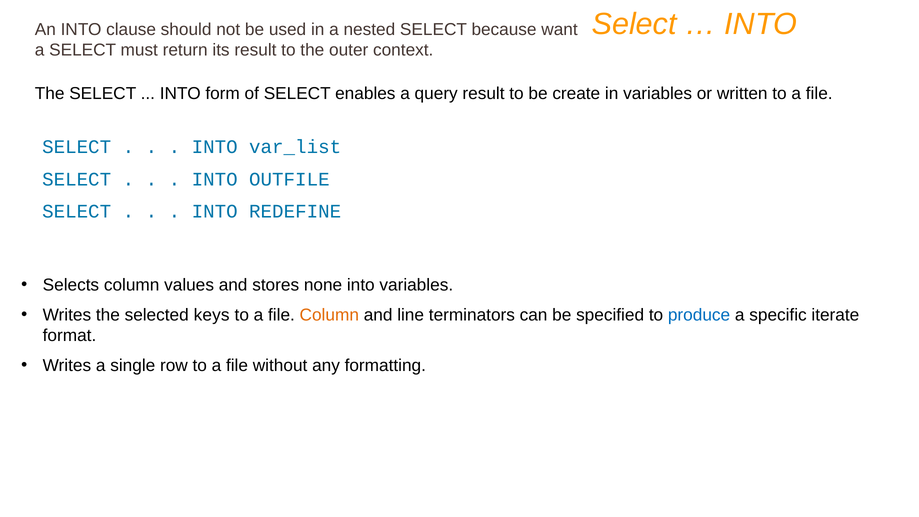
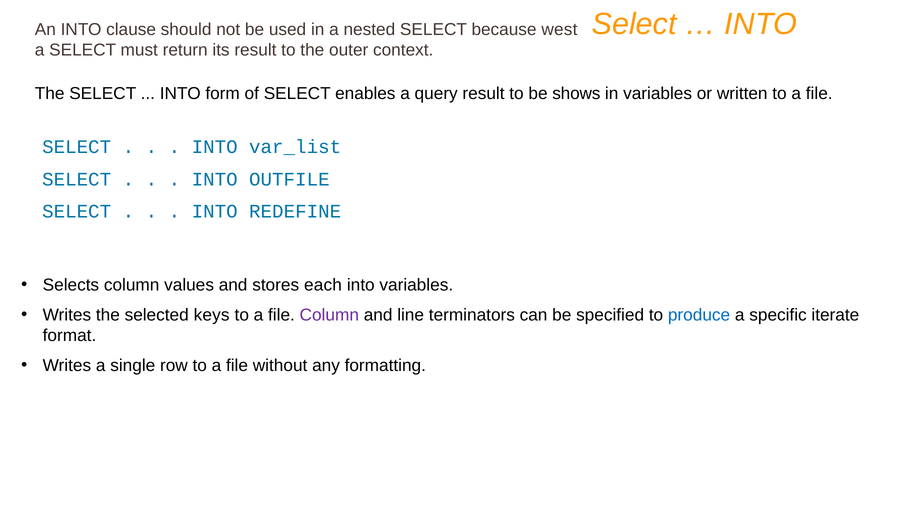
want: want -> west (559, 29)
create: create -> shows (576, 94)
none: none -> each (323, 285)
Column colour: orange -> purple (329, 315)
